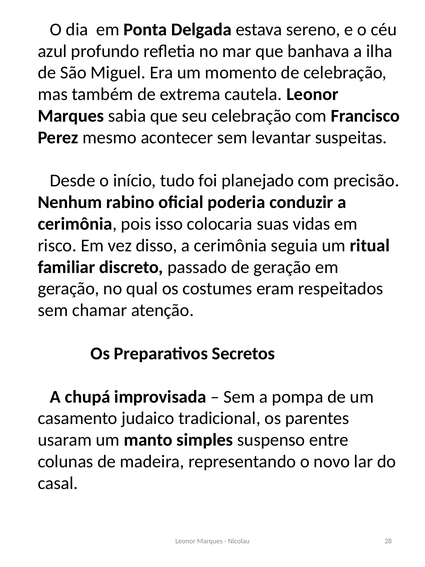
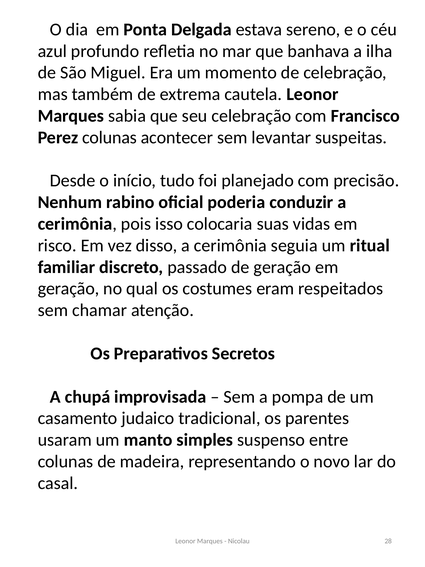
Perez mesmo: mesmo -> colunas (110, 137)
